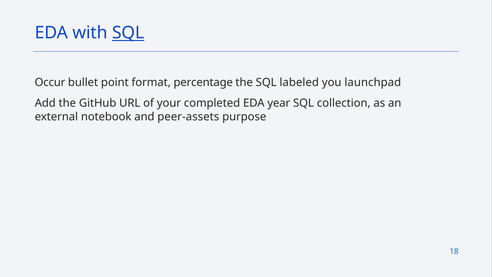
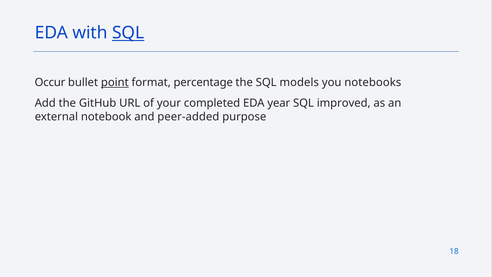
point underline: none -> present (115, 82)
labeled: labeled -> models (299, 82)
launchpad: launchpad -> notebooks (373, 82)
collection: collection -> improved (344, 103)
peer-assets: peer-assets -> peer-added (188, 117)
